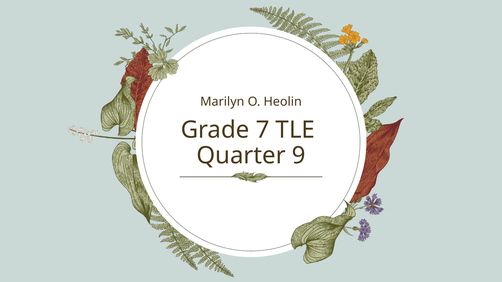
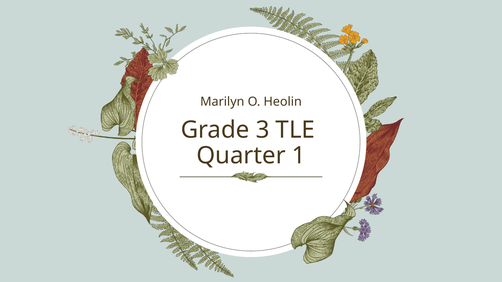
7: 7 -> 3 (263, 130)
9: 9 -> 1 (299, 156)
